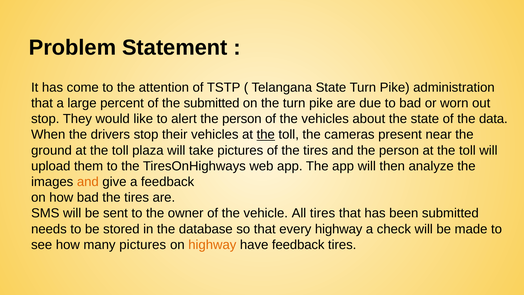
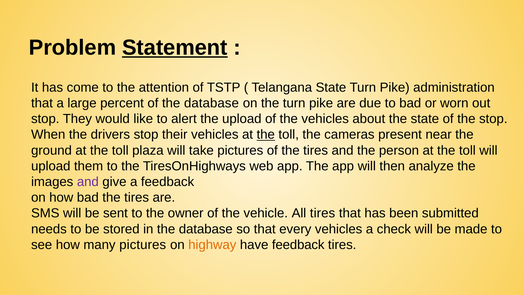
Statement underline: none -> present (175, 47)
of the submitted: submitted -> database (211, 103)
alert the person: person -> upload (242, 119)
the data: data -> stop (493, 119)
and colour: orange -> purple (88, 182)
every highway: highway -> vehicles (339, 229)
